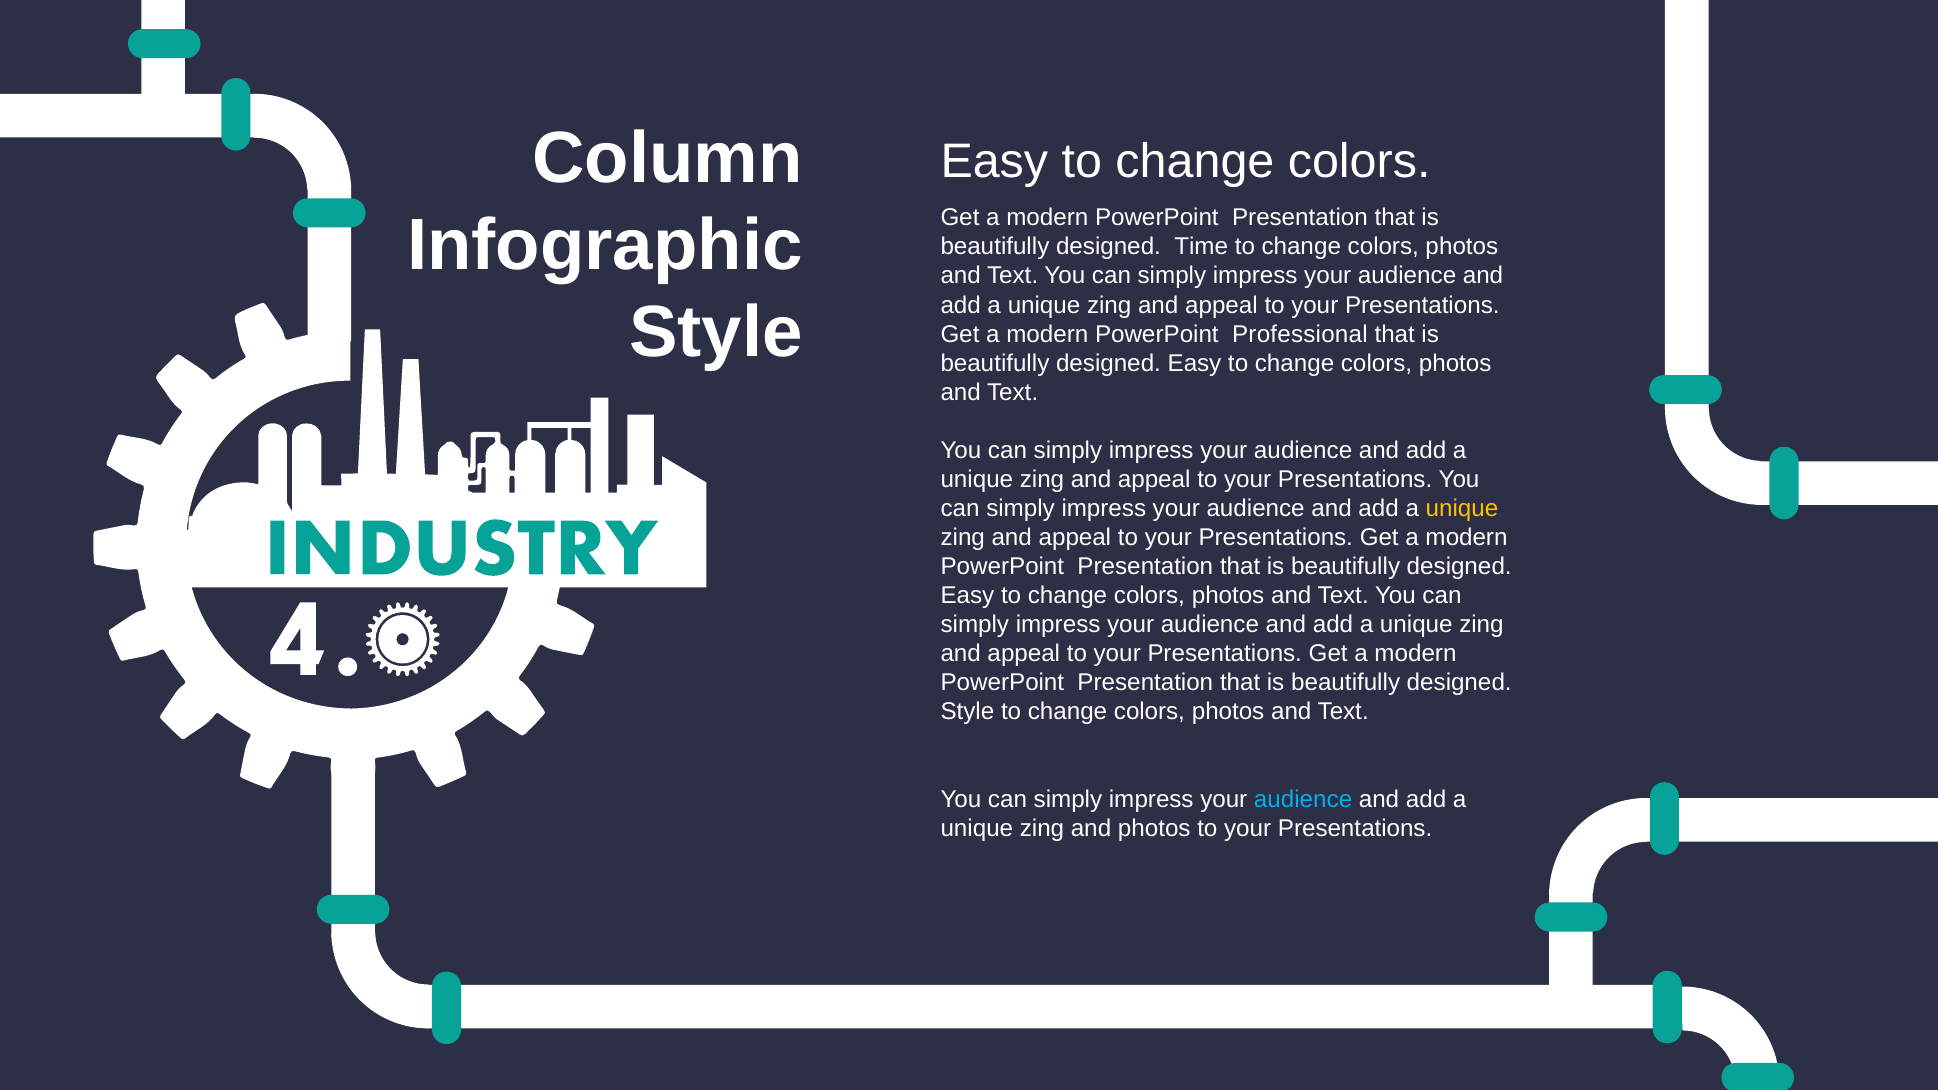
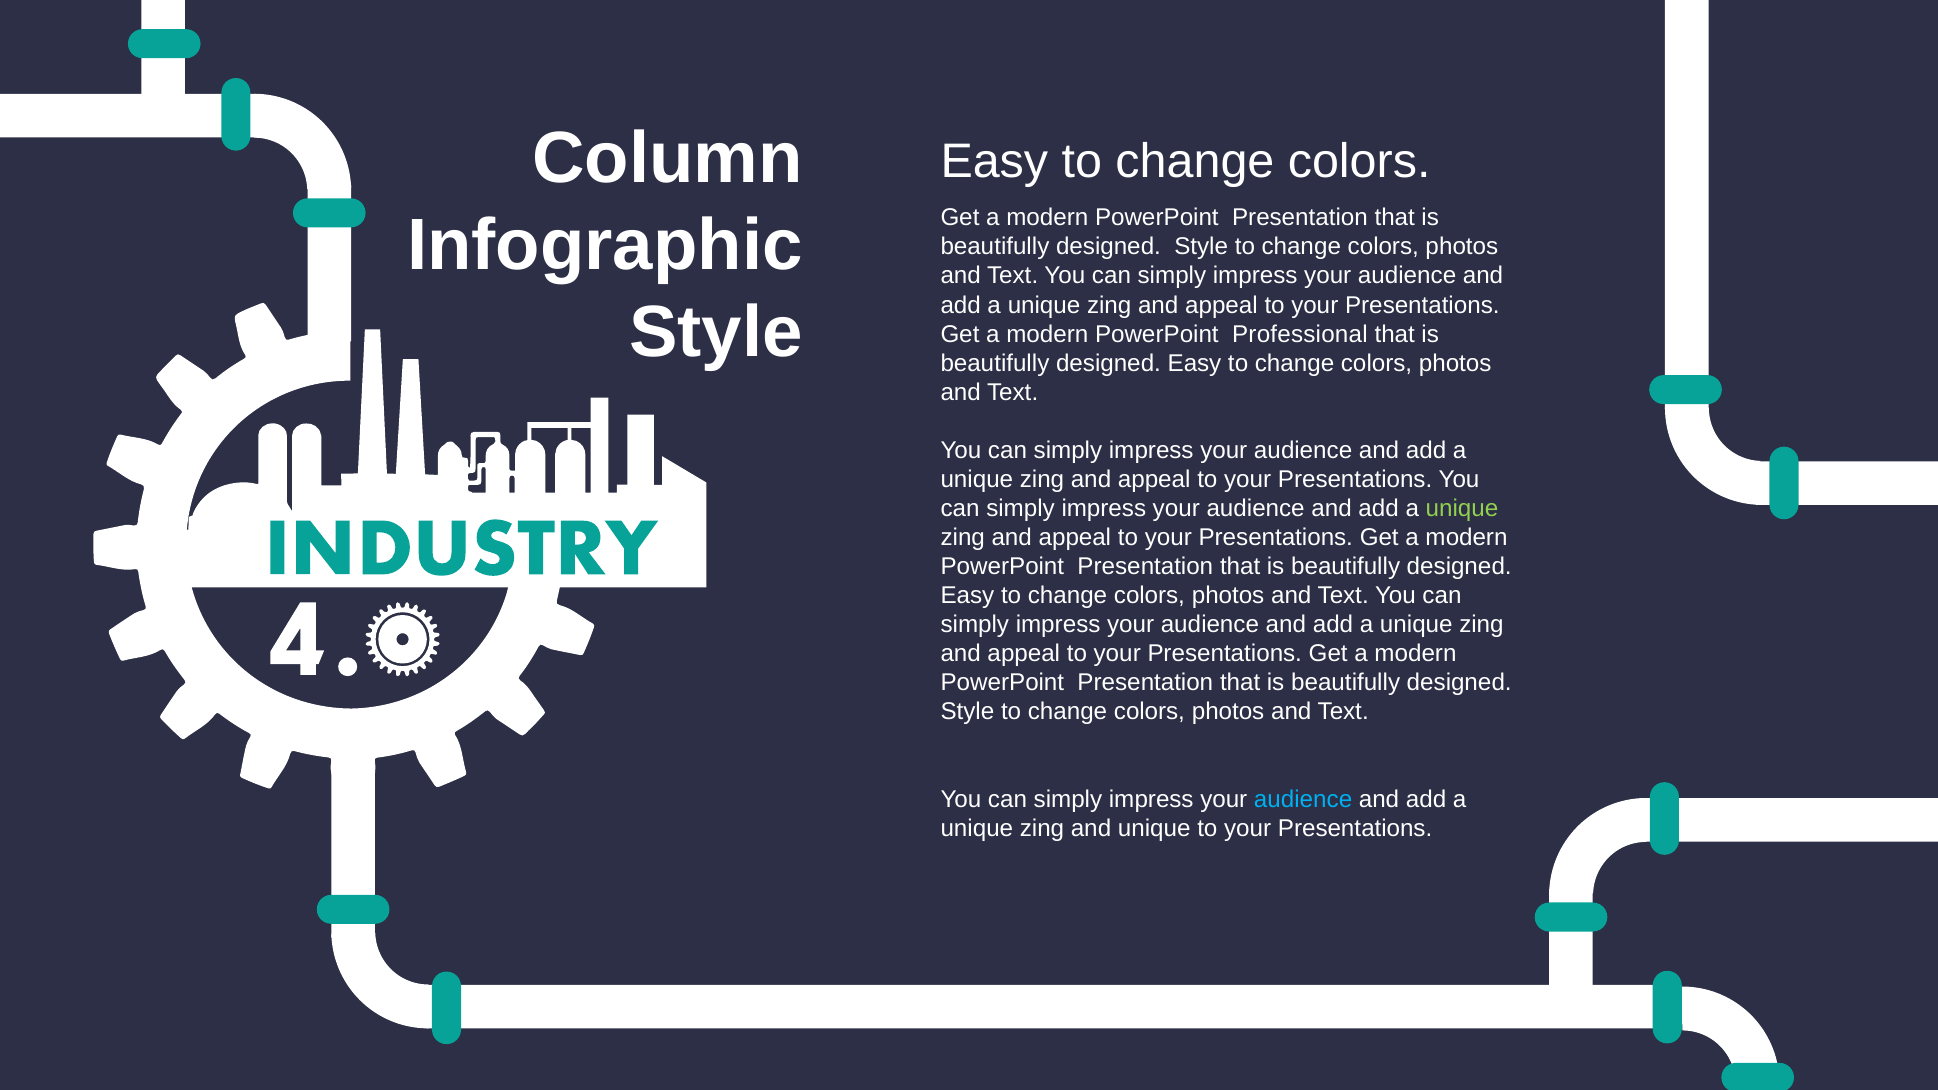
Time: Time -> Style (1201, 247)
unique colour: yellow -> light green (1462, 509)
and photos: photos -> unique (1154, 828)
